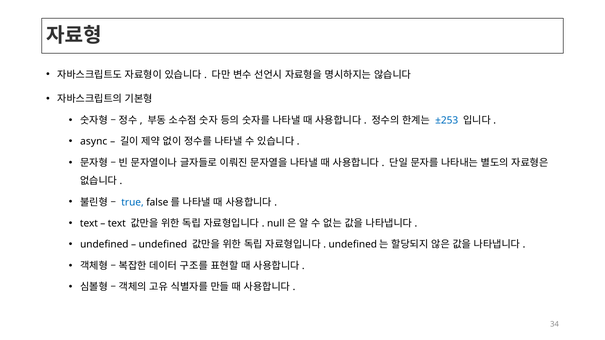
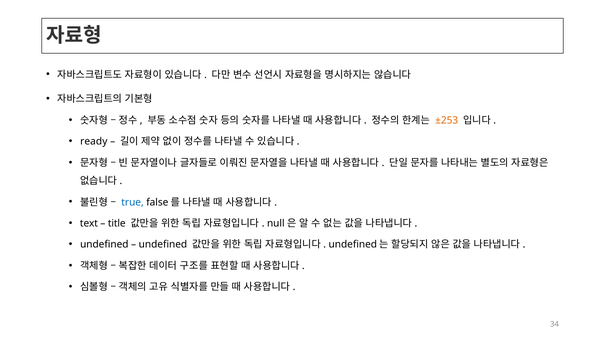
±253 colour: blue -> orange (447, 120)
async: async -> ready (94, 142)
text: text -> title (117, 224)
